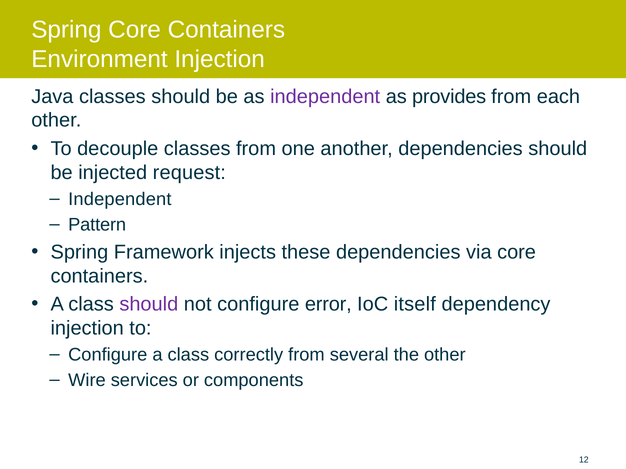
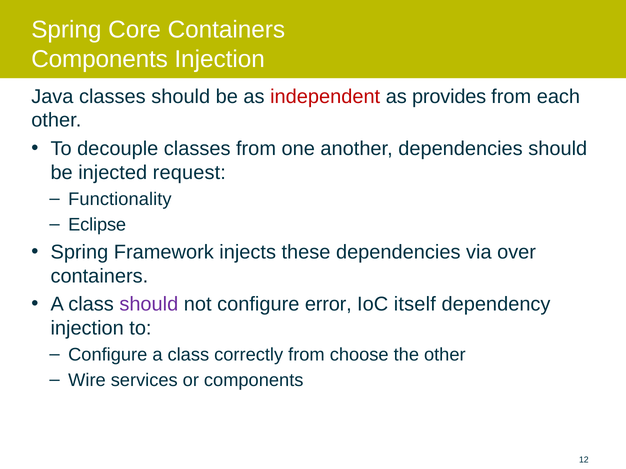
Environment: Environment -> Components (100, 59)
independent colour: purple -> red (325, 97)
Independent: Independent -> Functionality (120, 199)
Pattern: Pattern -> Eclipse (97, 225)
via core: core -> over (517, 252)
several: several -> choose (359, 355)
